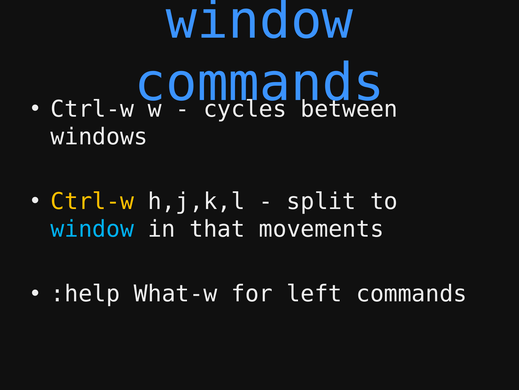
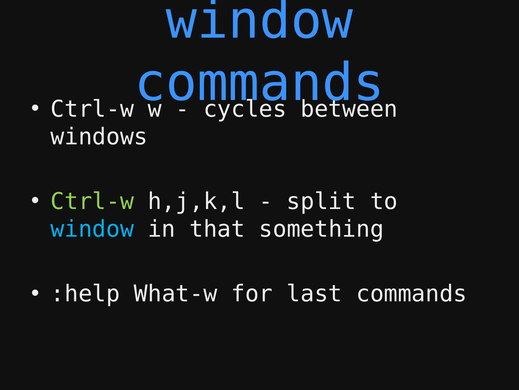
Ctrl-w colour: yellow -> light green (92, 201)
movements: movements -> something (321, 229)
left: left -> last (314, 293)
